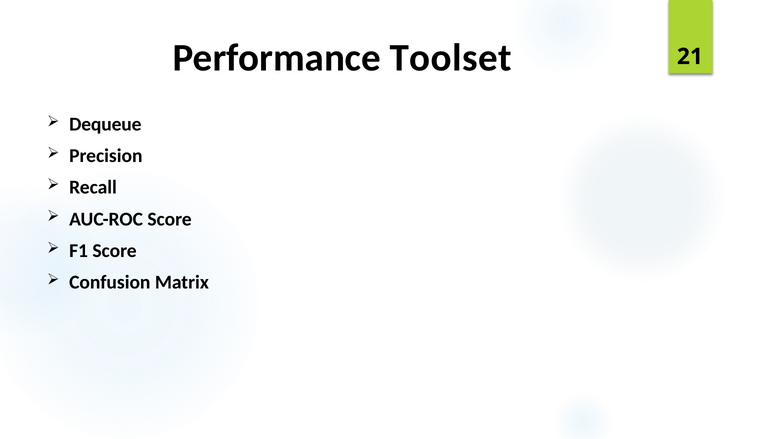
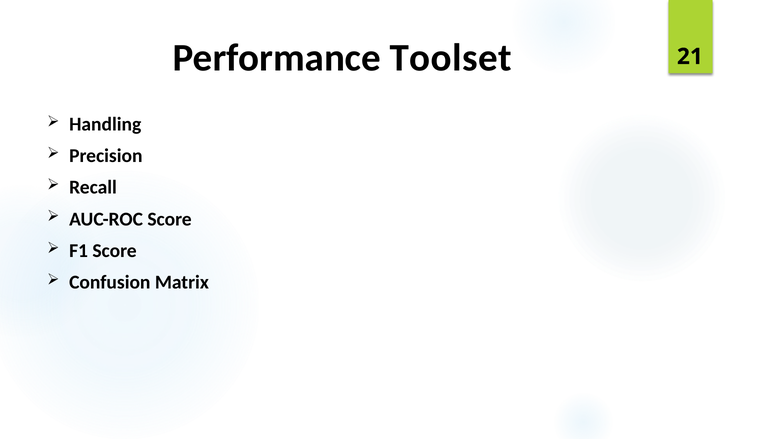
Dequeue: Dequeue -> Handling (105, 125)
